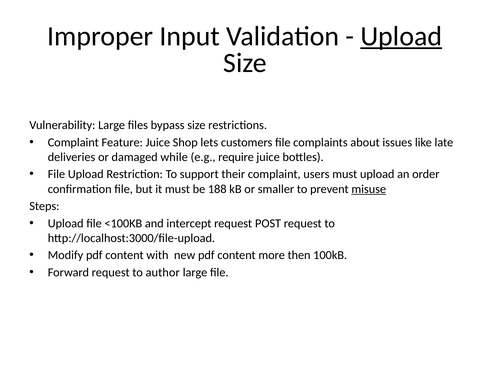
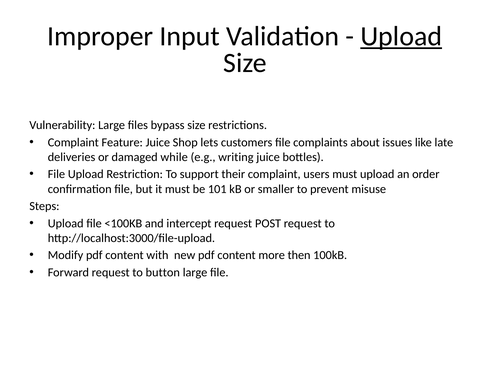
require: require -> writing (236, 157)
188: 188 -> 101 (217, 189)
misuse underline: present -> none (369, 189)
author: author -> button (163, 272)
